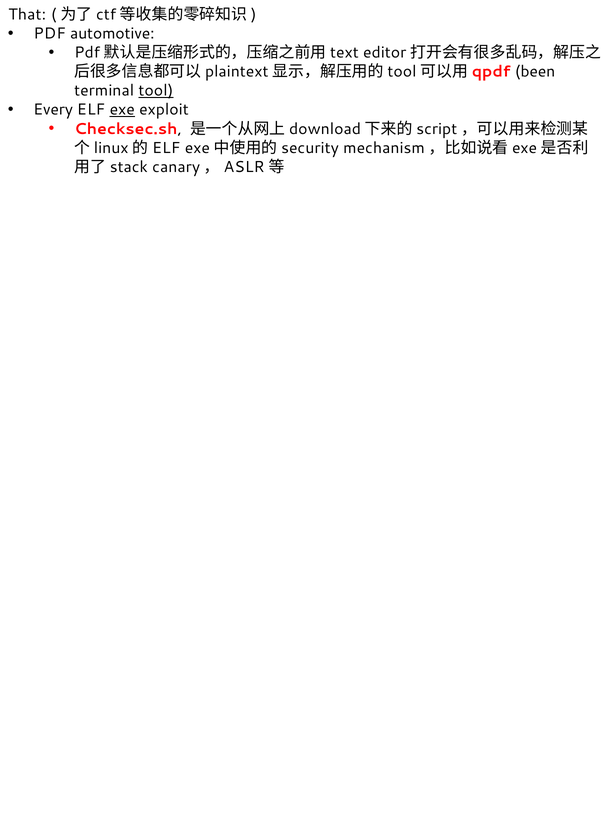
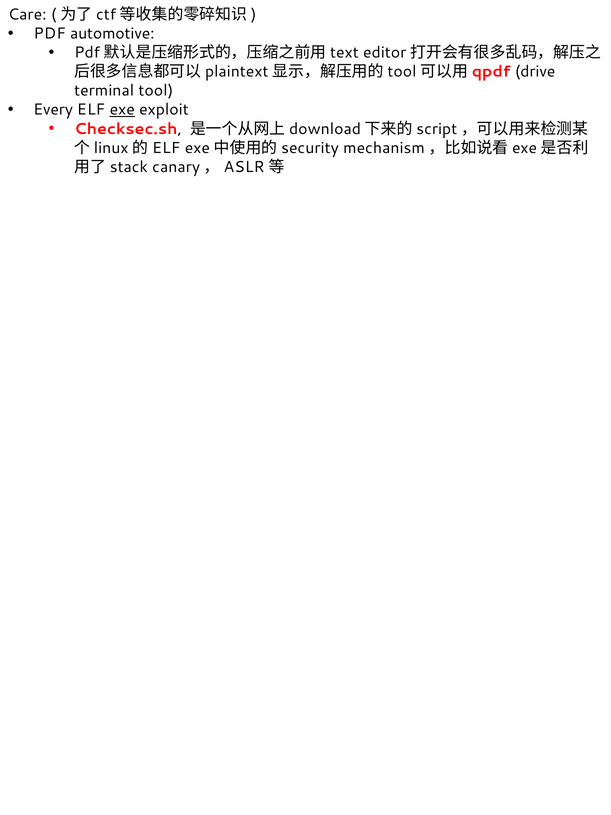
That: That -> Care (27, 15)
been: been -> drive (535, 72)
tool underline: present -> none (156, 91)
